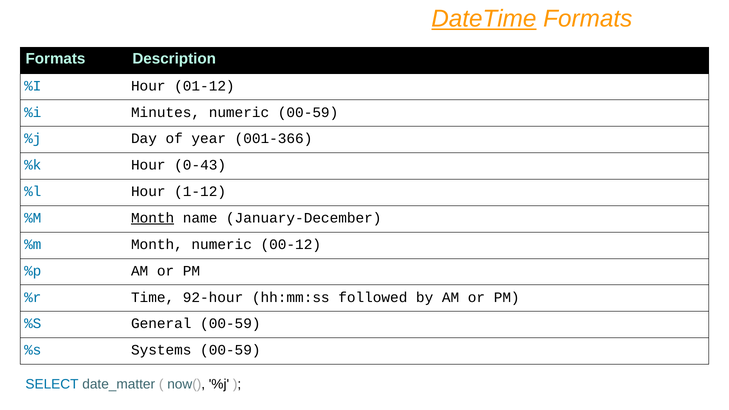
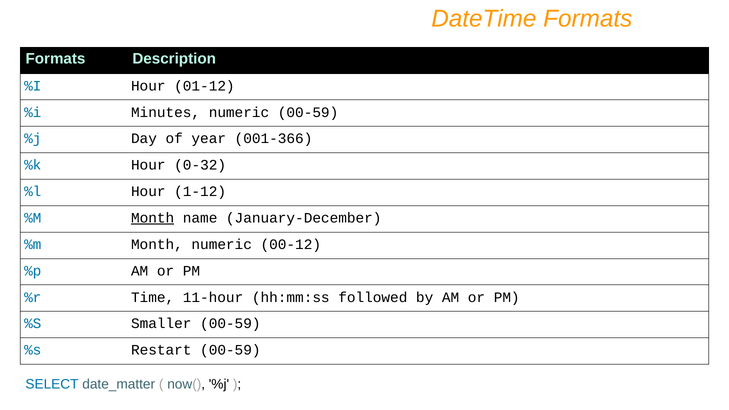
DateTime underline: present -> none (484, 19)
0-43: 0-43 -> 0-32 (200, 165)
92-hour: 92-hour -> 11-hour (213, 297)
General: General -> Smaller (161, 324)
Systems: Systems -> Restart (161, 350)
